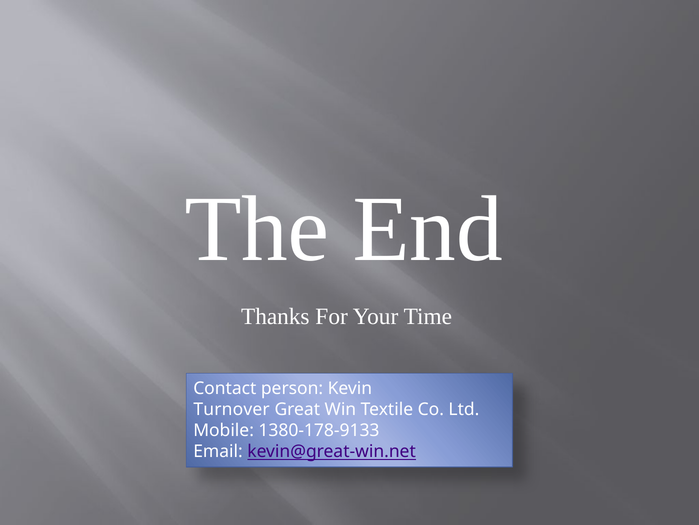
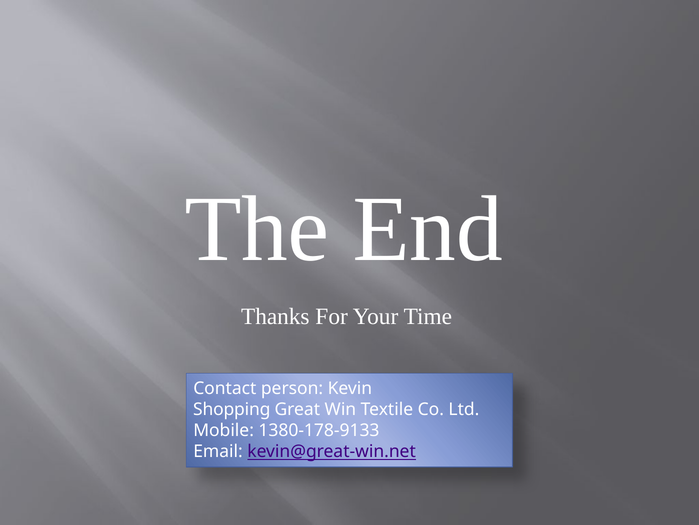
Turnover: Turnover -> Shopping (232, 409)
